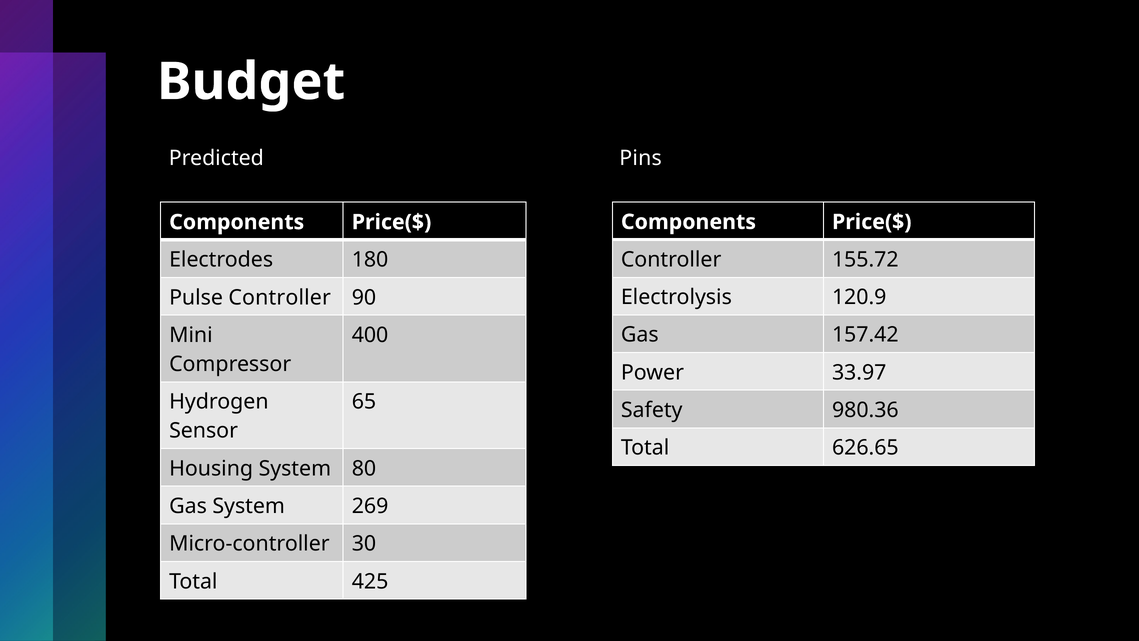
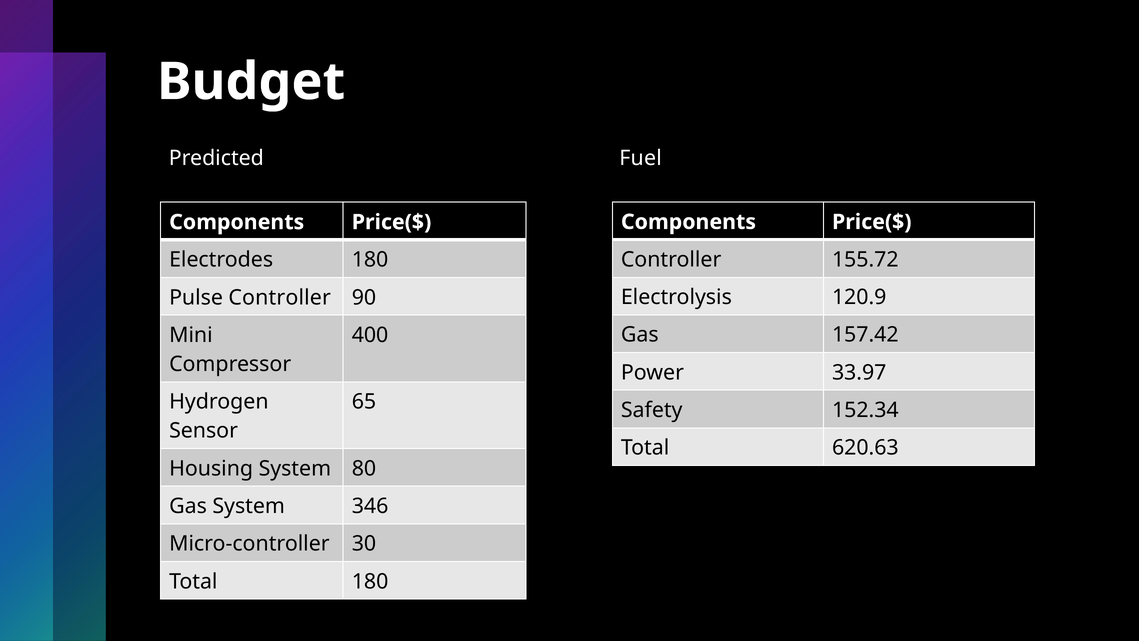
Pins: Pins -> Fuel (641, 158)
980.36: 980.36 -> 152.34 (865, 410)
626.65: 626.65 -> 620.63 (865, 448)
269: 269 -> 346 (370, 506)
Total 425: 425 -> 180 (370, 581)
